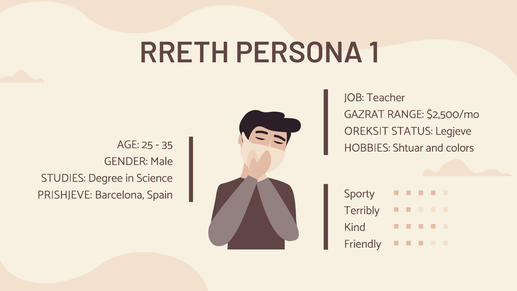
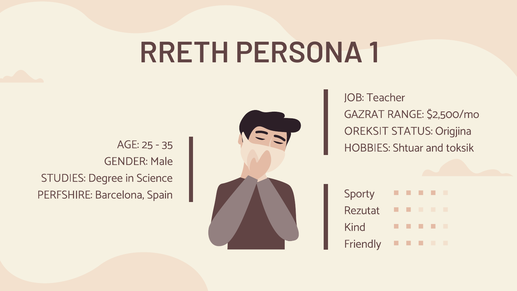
Legjeve: Legjeve -> Origjina (453, 131)
colors: colors -> toksik (460, 148)
PRISHJEVE: PRISHJEVE -> PERFSHIRE (65, 195)
Terribly: Terribly -> Rezutat (362, 210)
